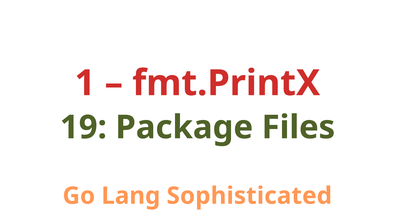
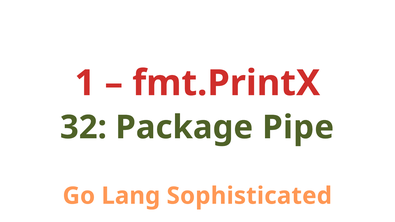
19: 19 -> 32 (83, 128)
Files: Files -> Pipe (298, 128)
